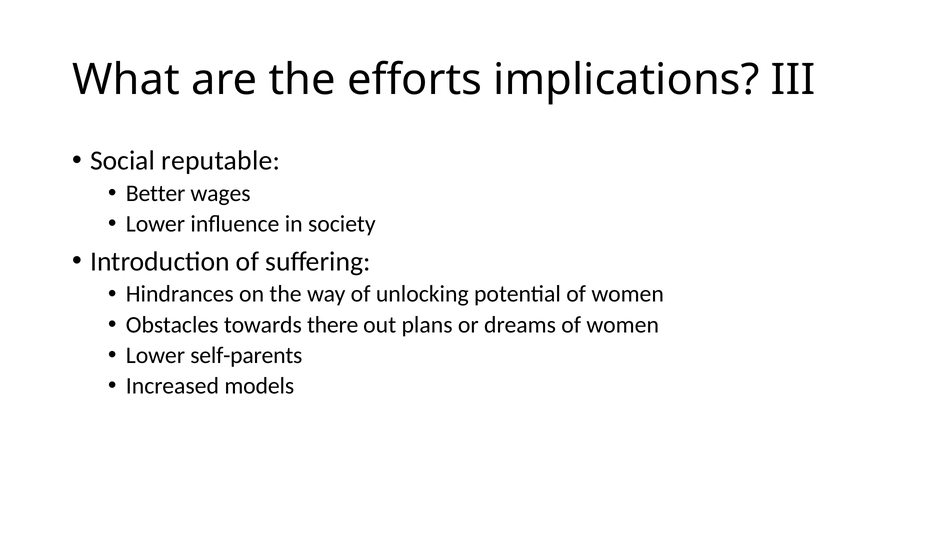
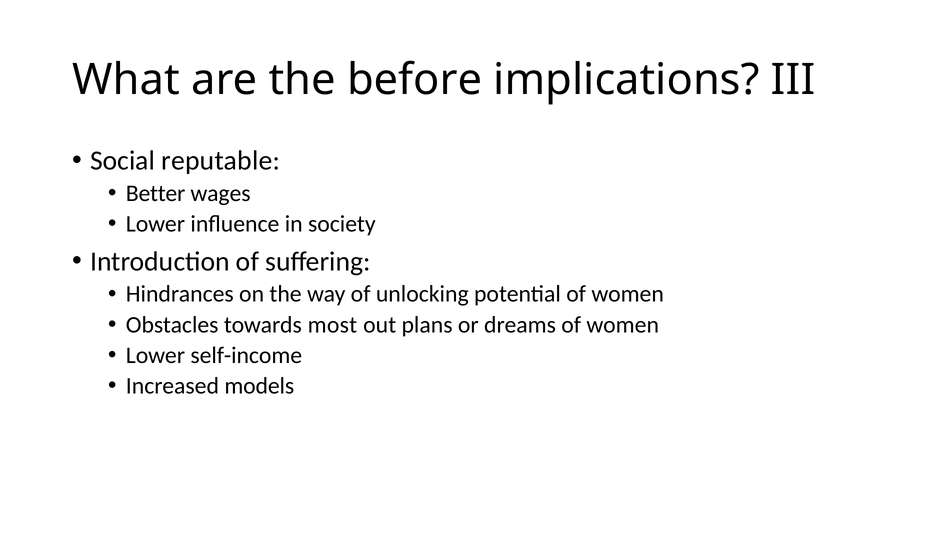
efforts: efforts -> before (415, 80)
there: there -> most (332, 325)
self-parents: self-parents -> self-income (246, 356)
